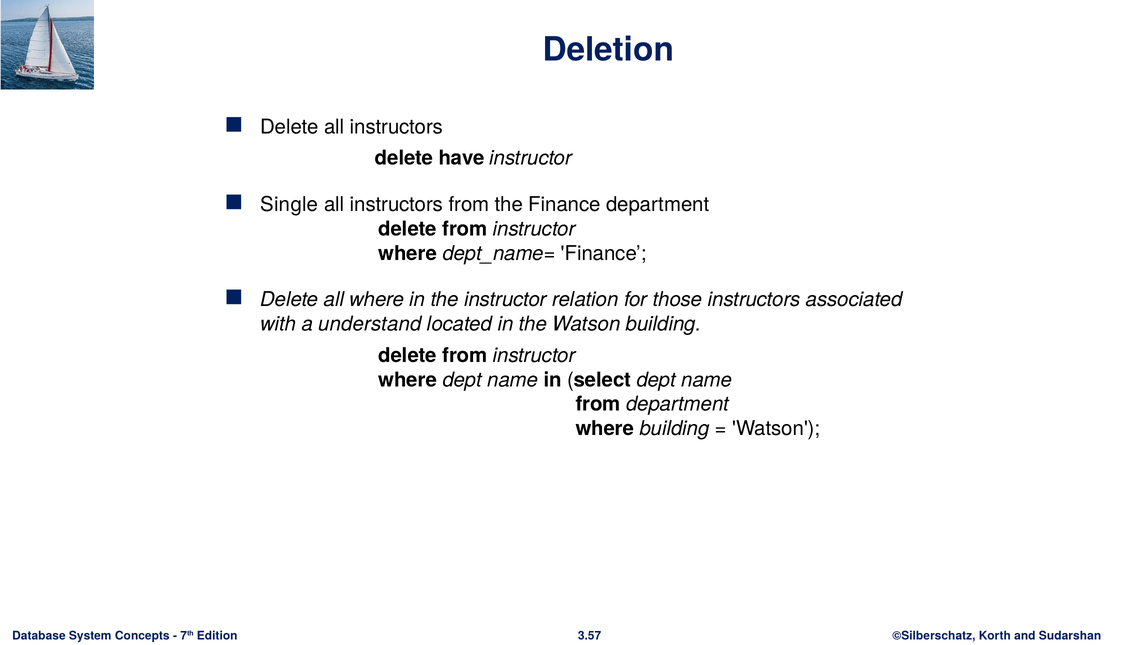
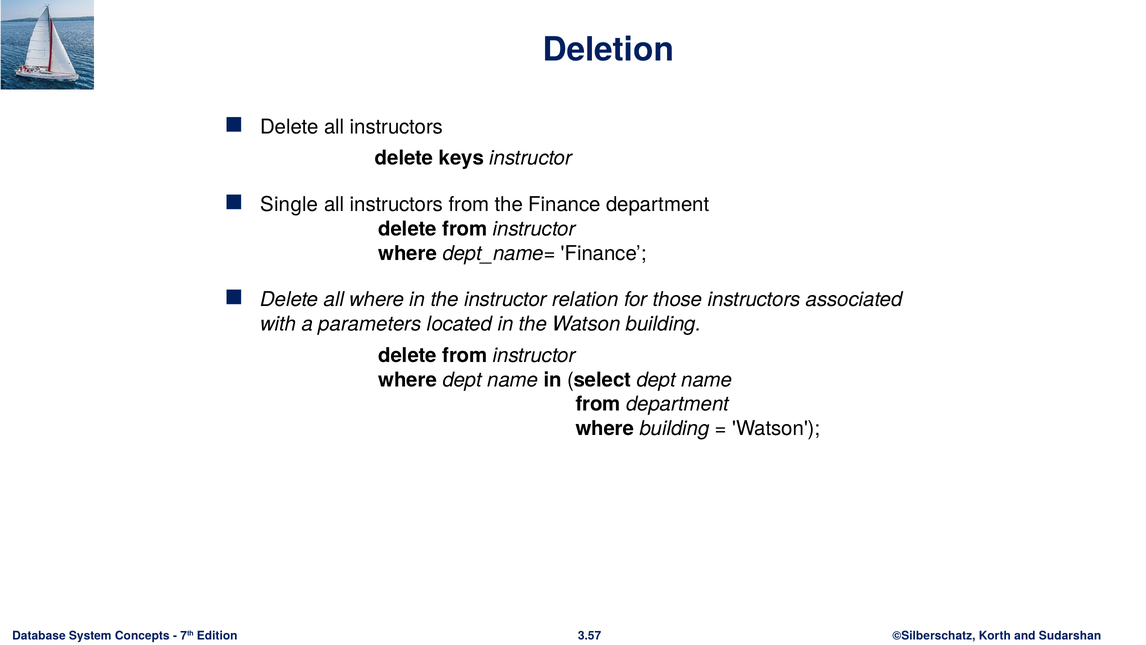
have: have -> keys (461, 158)
understand: understand -> parameters (370, 324)
